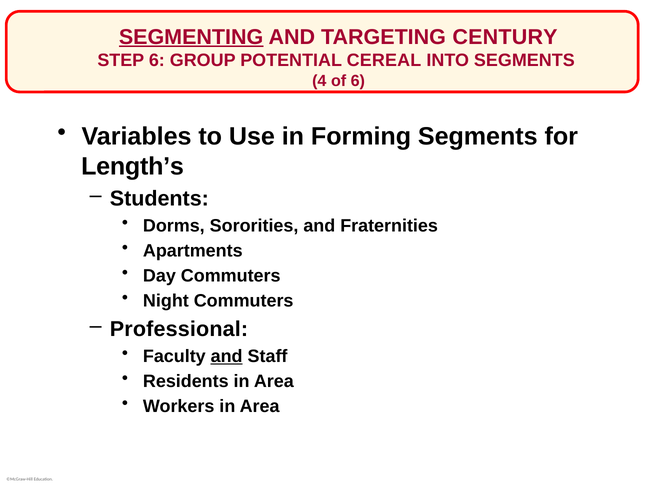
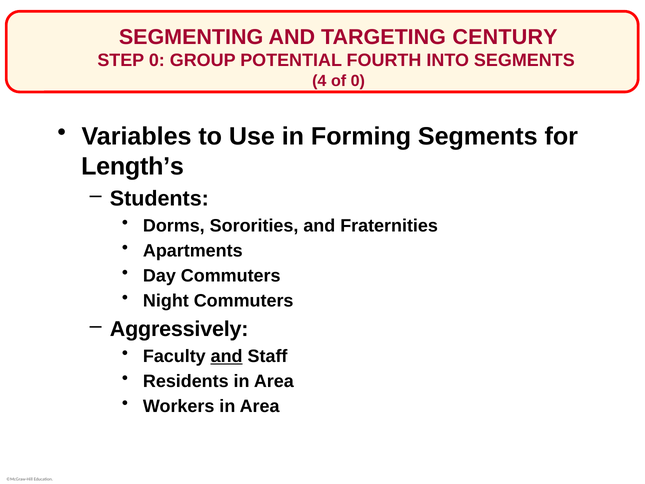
SEGMENTING underline: present -> none (191, 37)
STEP 6: 6 -> 0 (157, 60)
CEREAL: CEREAL -> FOURTH (384, 60)
of 6: 6 -> 0 (358, 81)
Professional: Professional -> Aggressively (179, 329)
